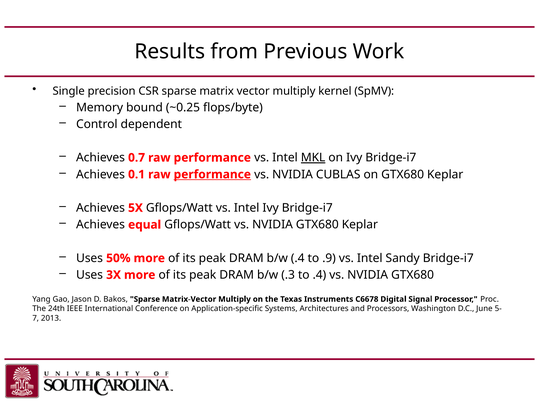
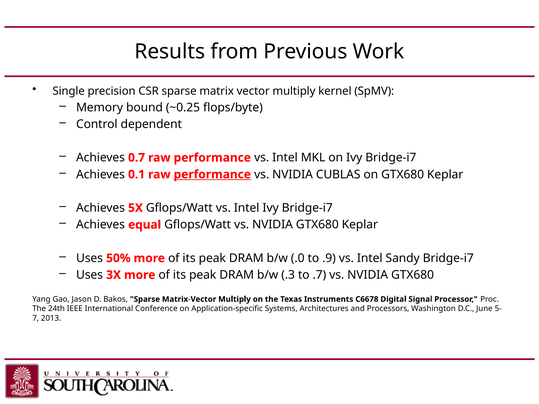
MKL underline: present -> none (313, 158)
b/w .4: .4 -> .0 (298, 258)
to .4: .4 -> .7 (319, 275)
